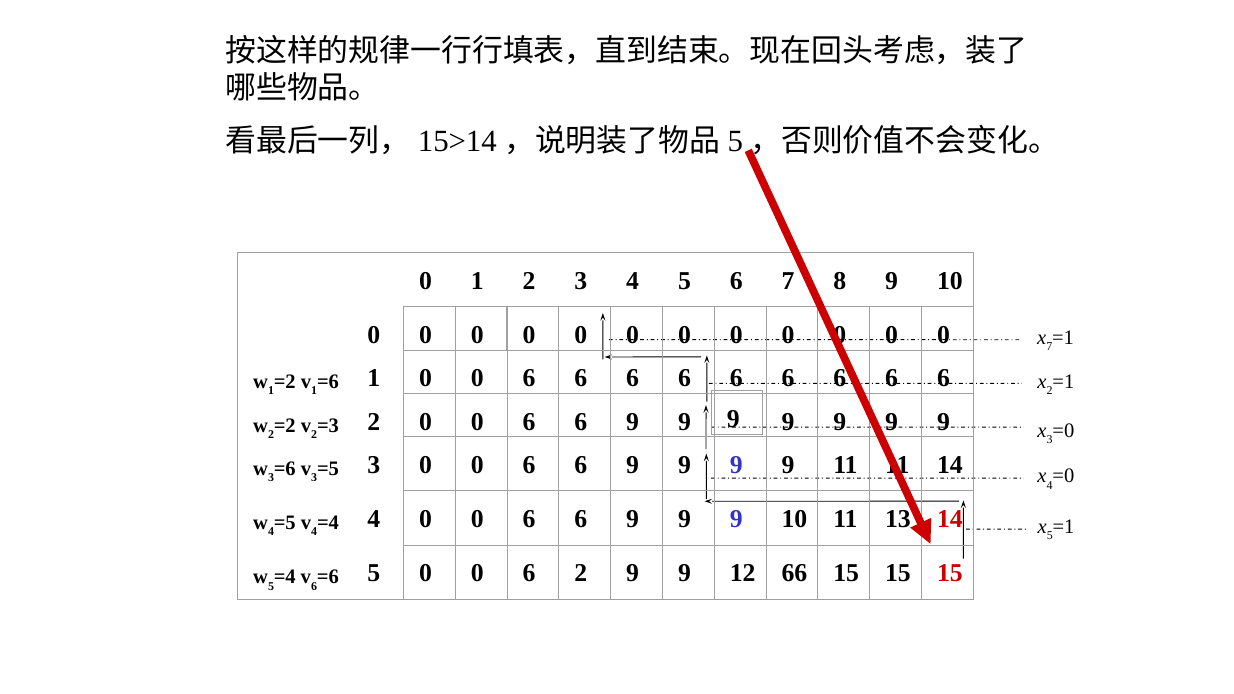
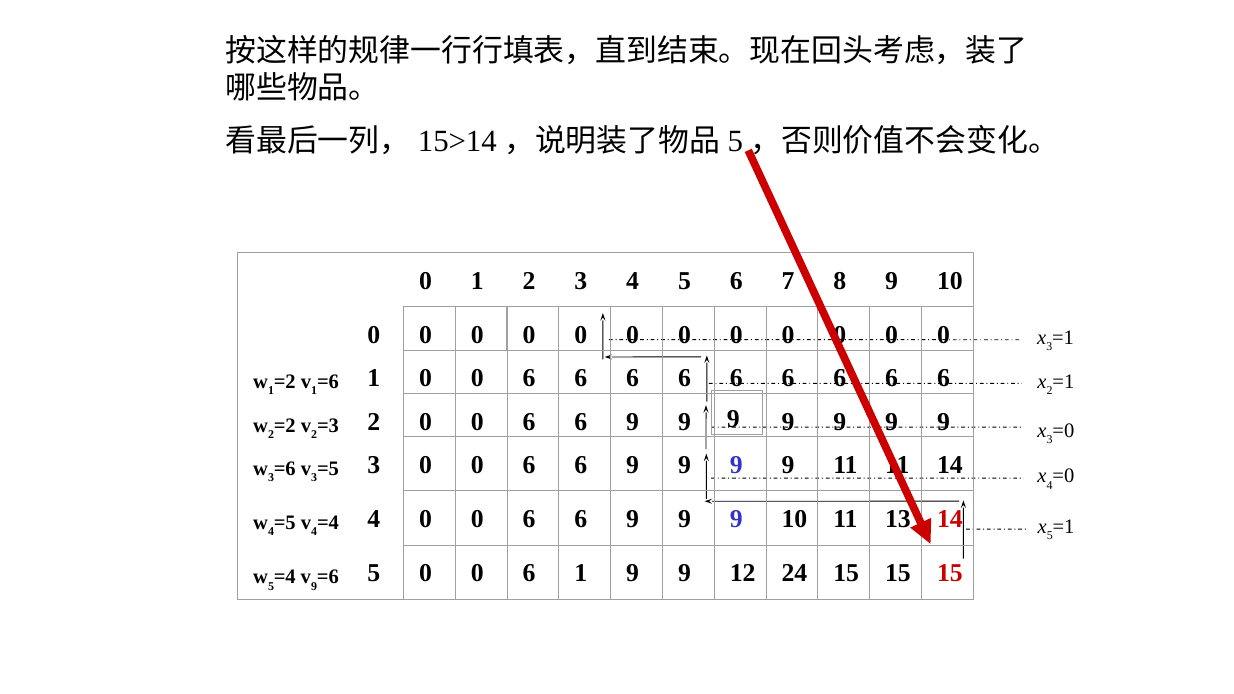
7: 7 -> 3 (1049, 347)
6: 6 -> 9 (314, 586)
6 2: 2 -> 1 (581, 573)
66: 66 -> 24 (794, 573)
